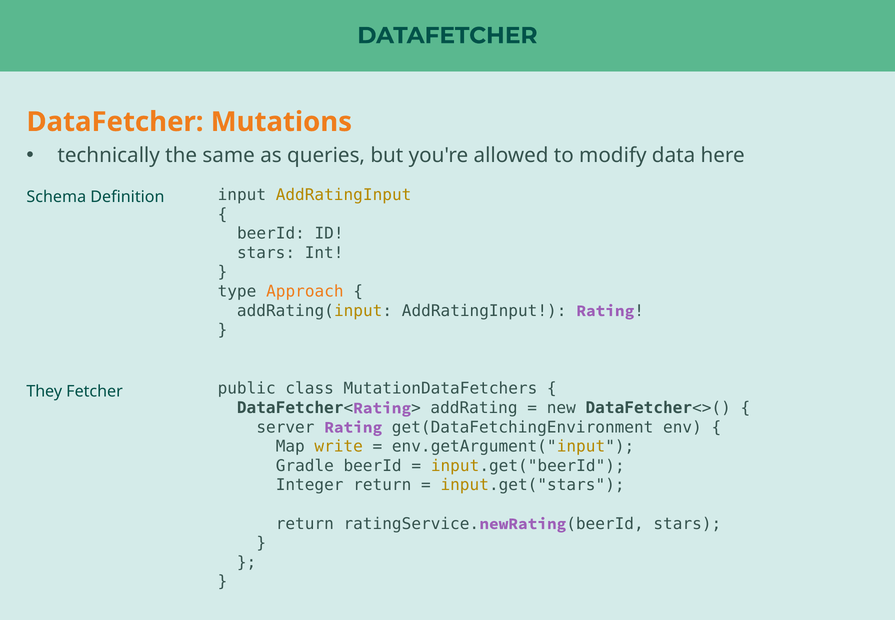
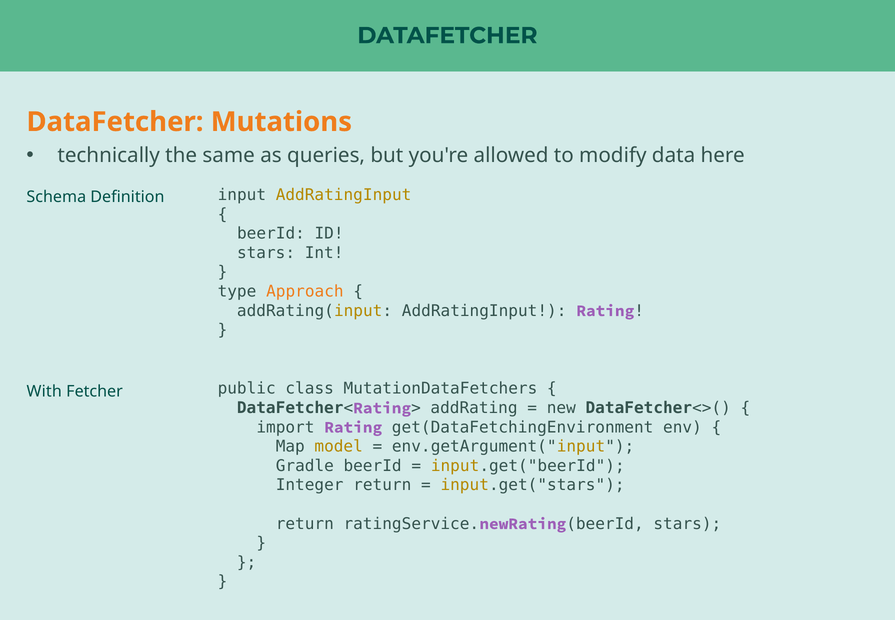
They: They -> With (44, 391)
server: server -> import (285, 427)
write: write -> model (339, 446)
